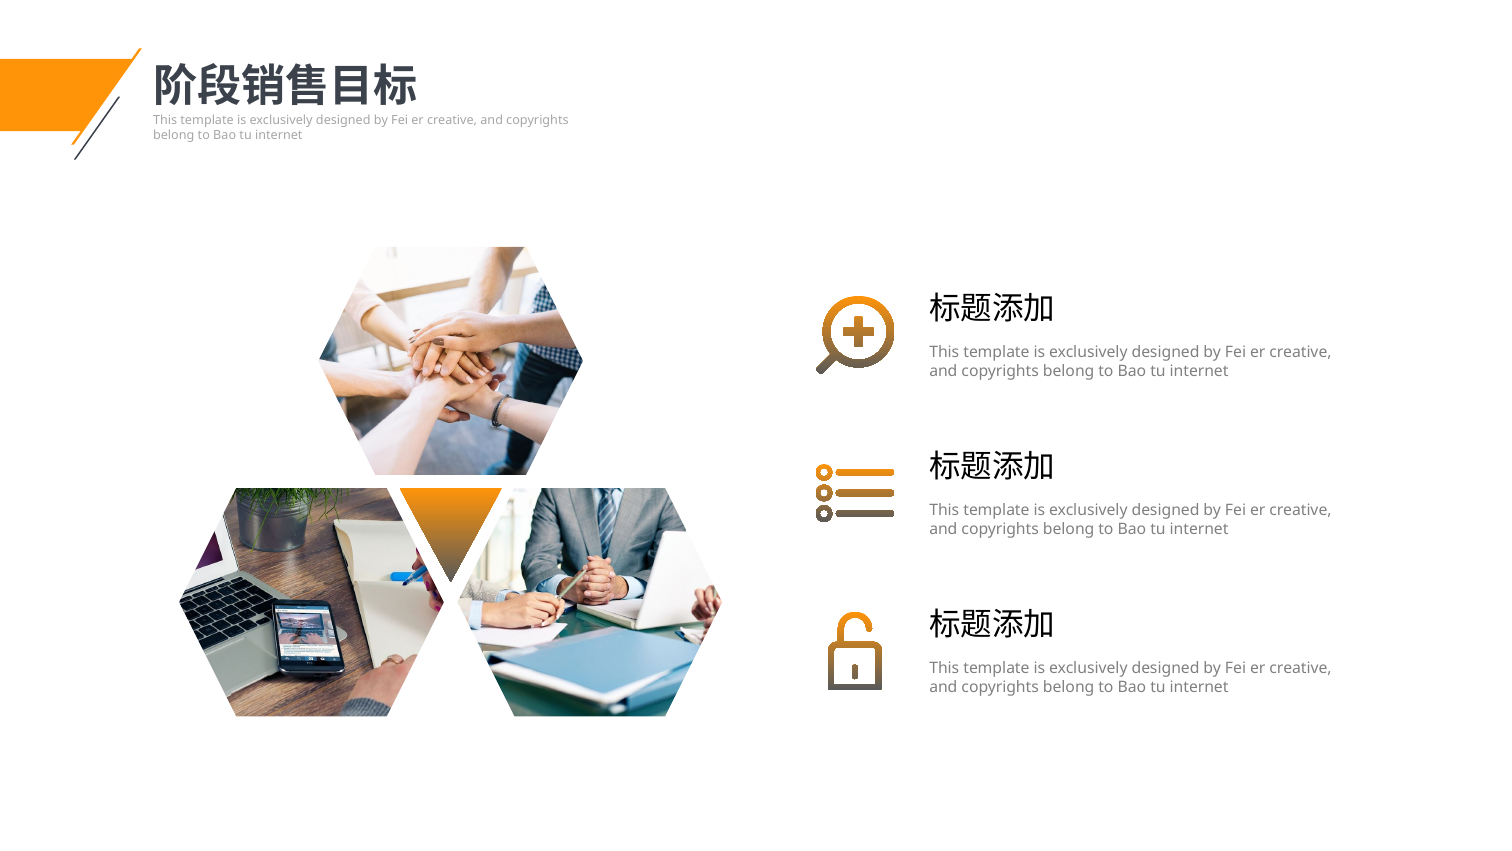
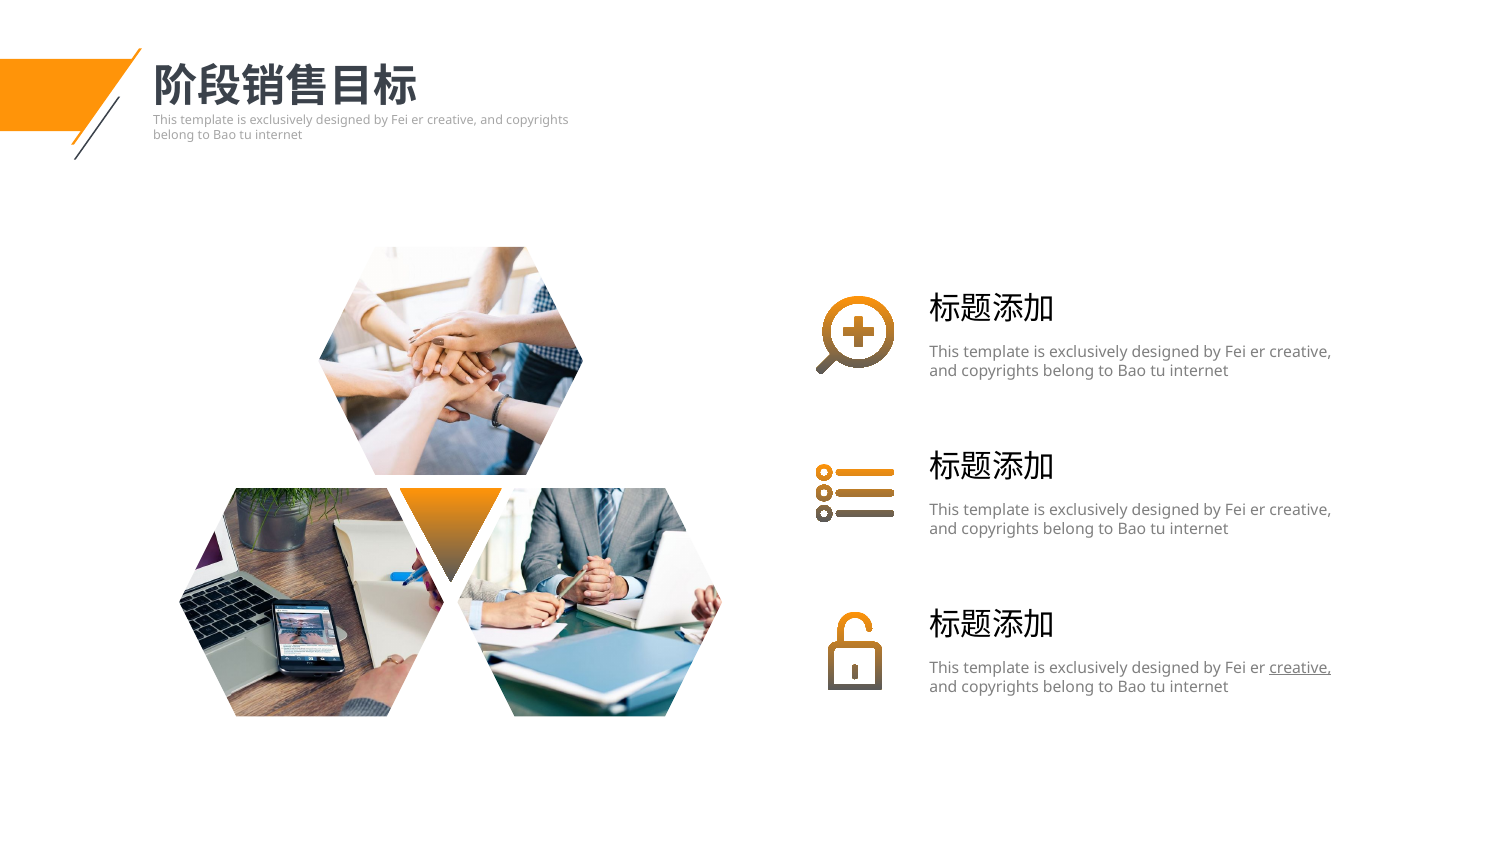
creative underline: none -> present (1300, 668)
